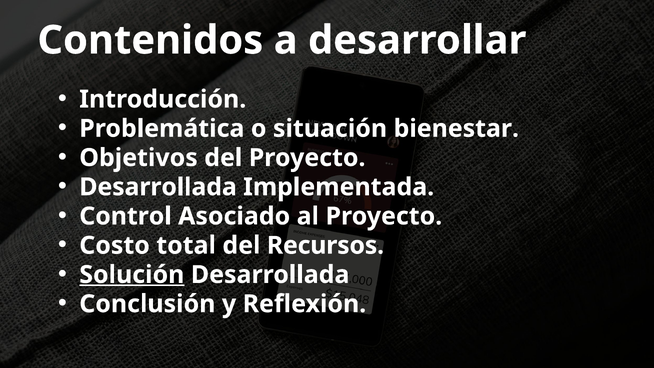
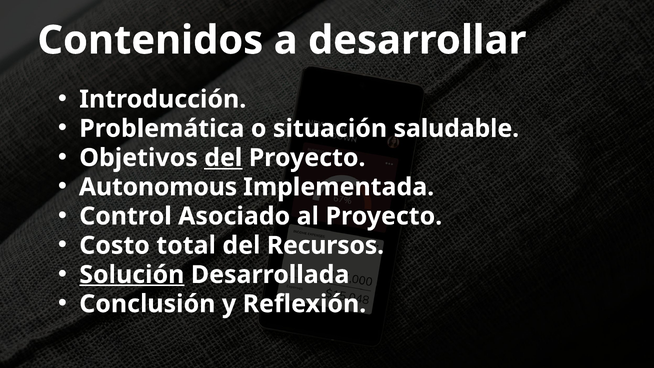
bienestar: bienestar -> saludable (456, 129)
del underline: none -> present (223, 158)
Desarrollada: Desarrollada -> Autonomous (158, 187)
